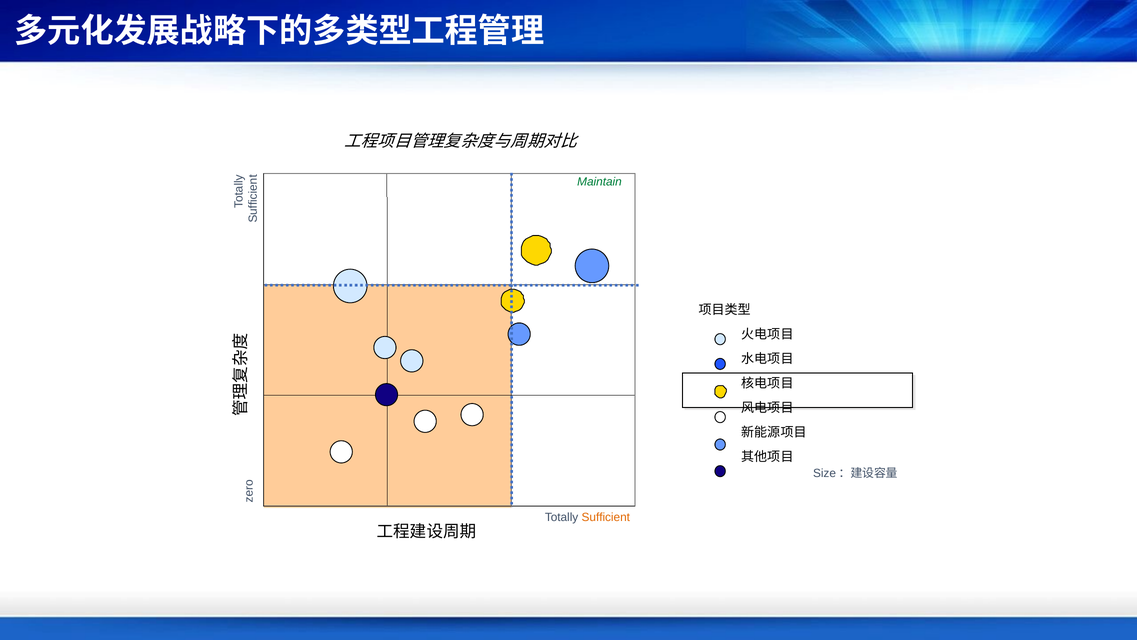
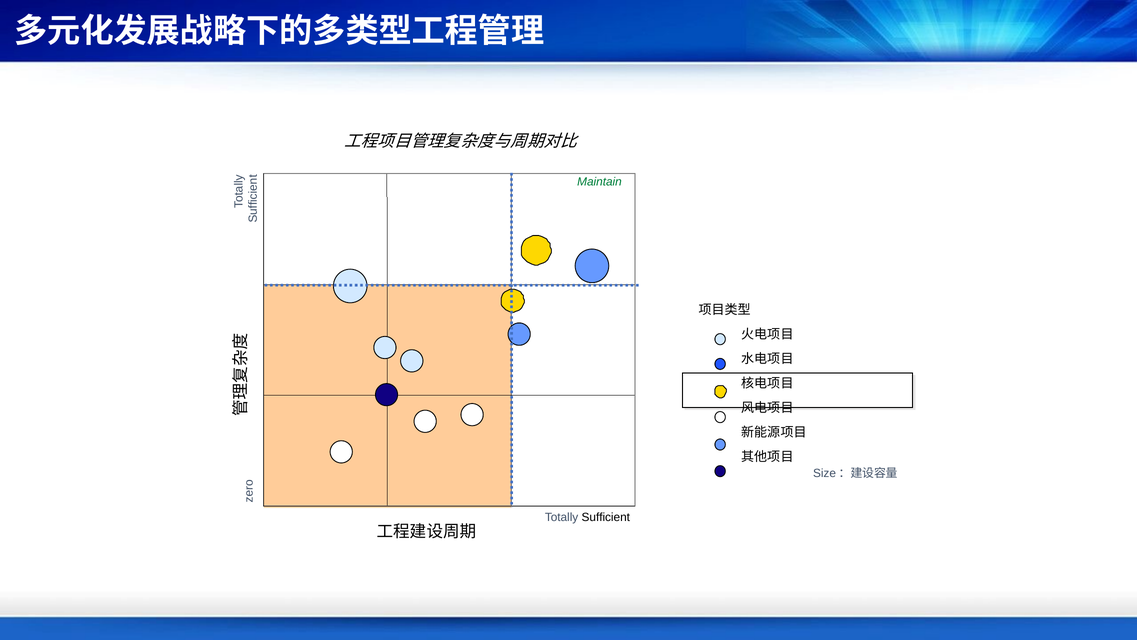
Sufficient colour: orange -> black (606, 517)
